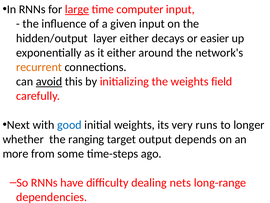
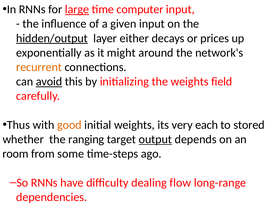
hidden/output underline: none -> present (52, 38)
easier: easier -> prices (215, 38)
it either: either -> might (121, 53)
Next: Next -> Thus (18, 125)
good colour: blue -> orange (69, 125)
runs: runs -> each (207, 125)
longer: longer -> stored (249, 125)
output underline: none -> present (155, 139)
more: more -> room (16, 153)
nets: nets -> flow (180, 182)
